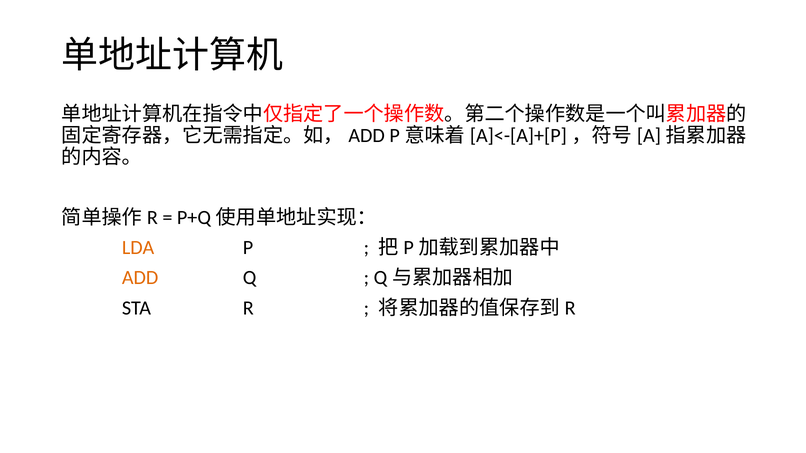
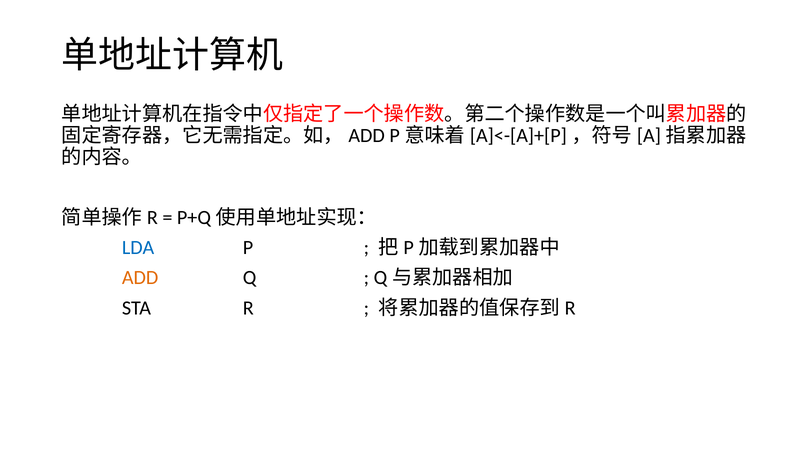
LDA colour: orange -> blue (138, 248)
